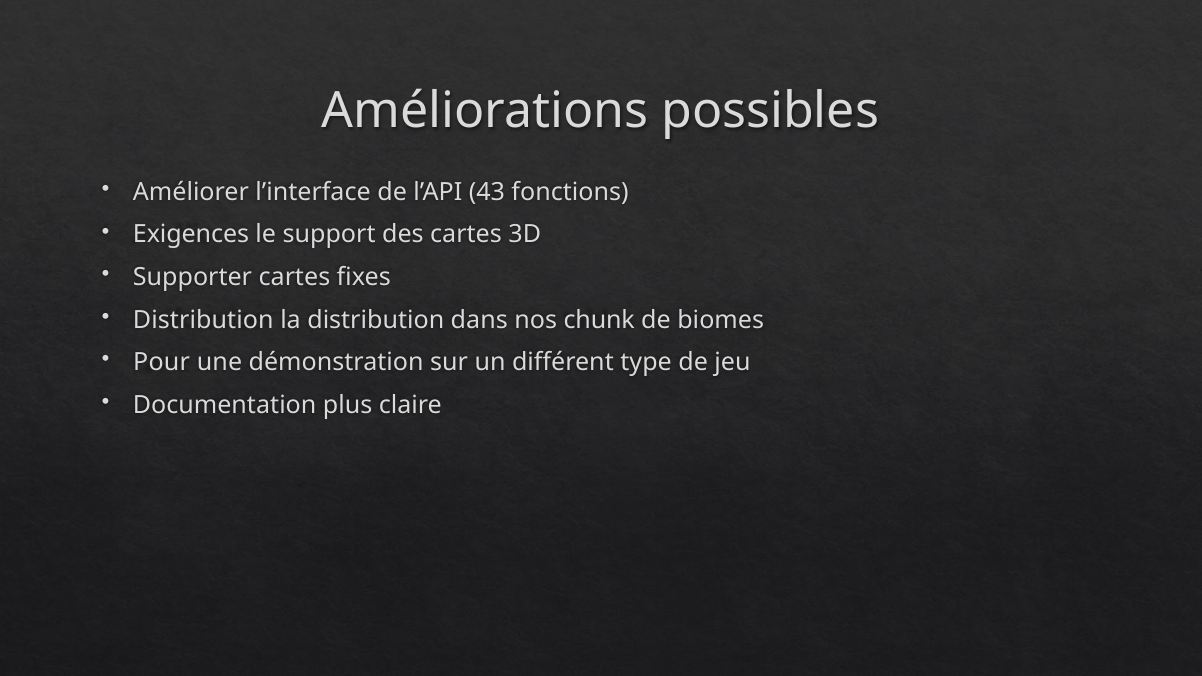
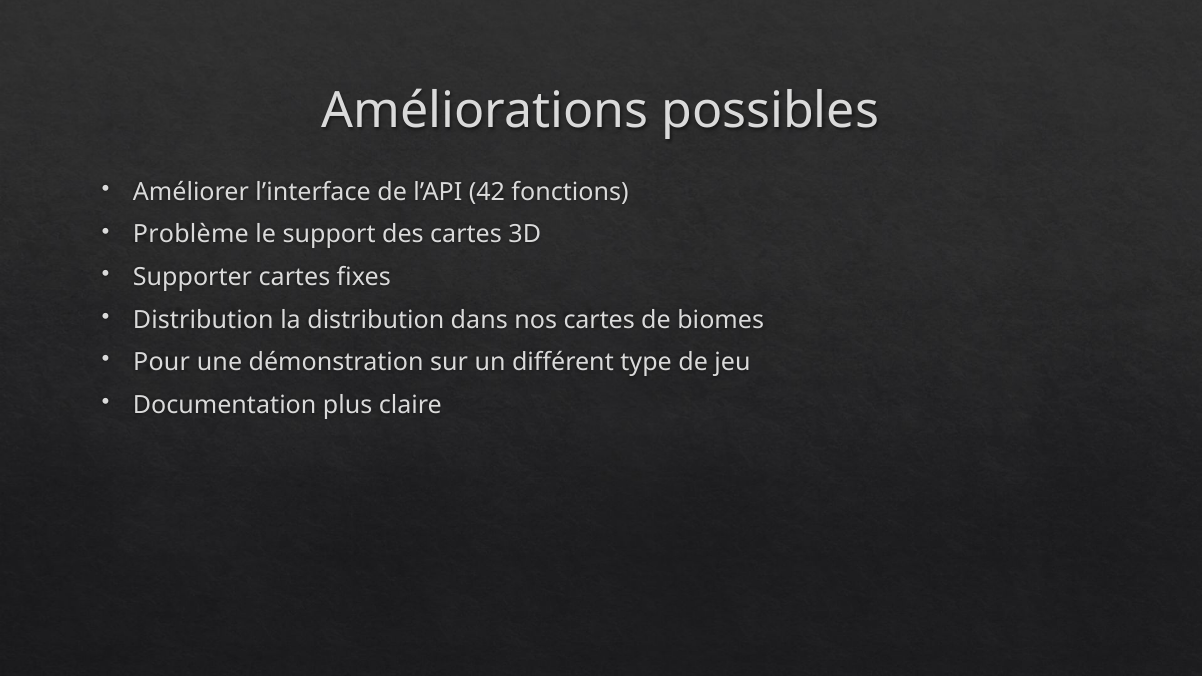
43: 43 -> 42 (487, 192)
Exigences: Exigences -> Problème (191, 235)
nos chunk: chunk -> cartes (599, 320)
